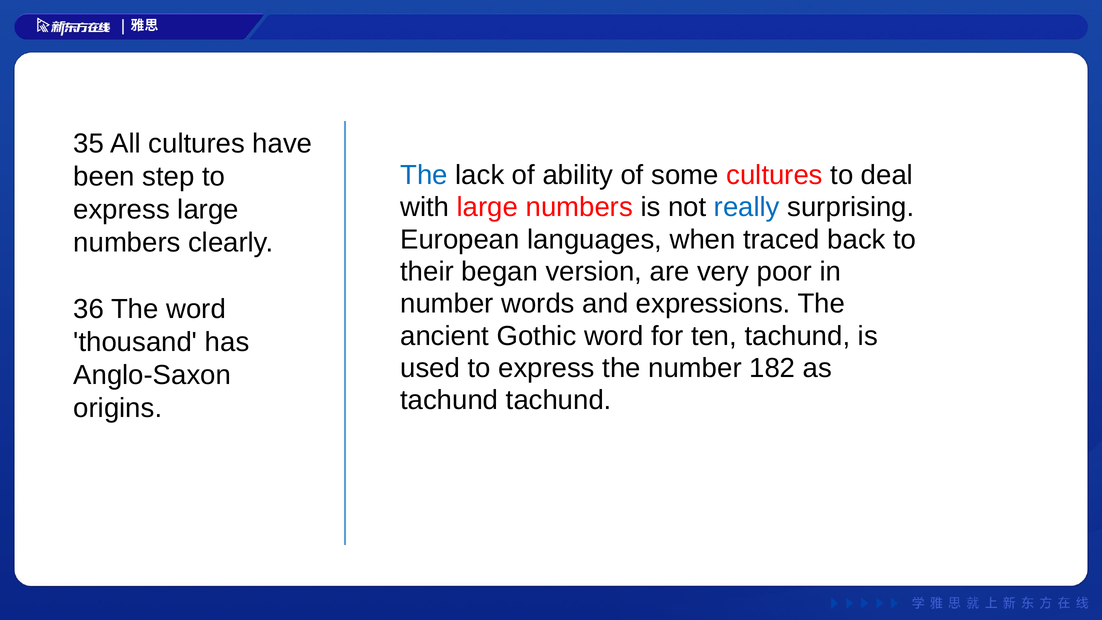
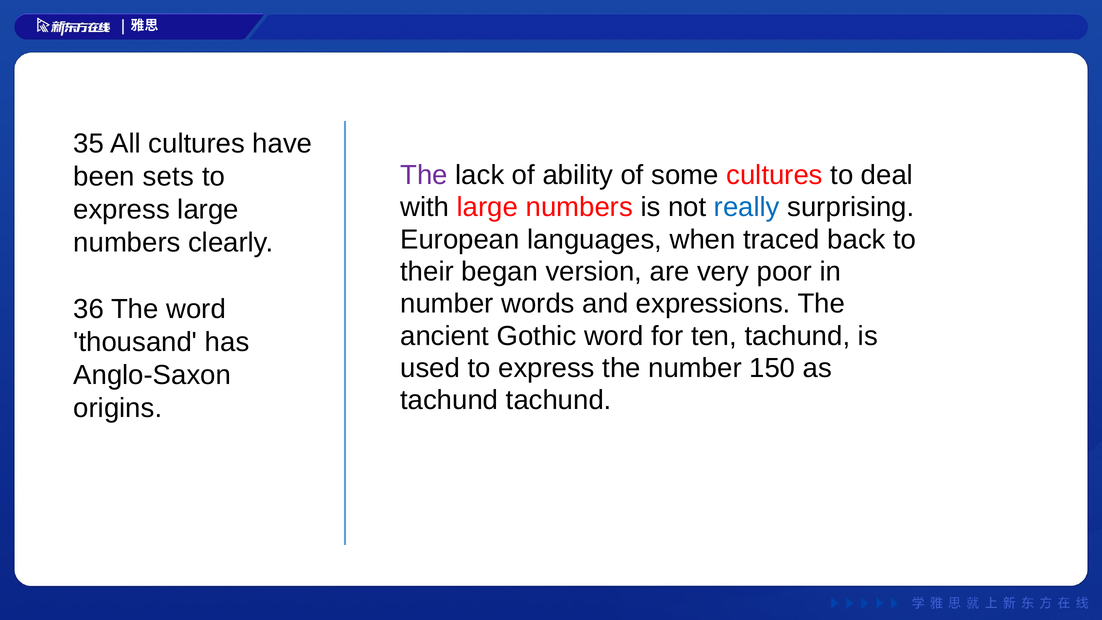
The colour: blue -> purple (424, 175)
step: step -> sets (168, 177)
182: 182 -> 150 (772, 368)
